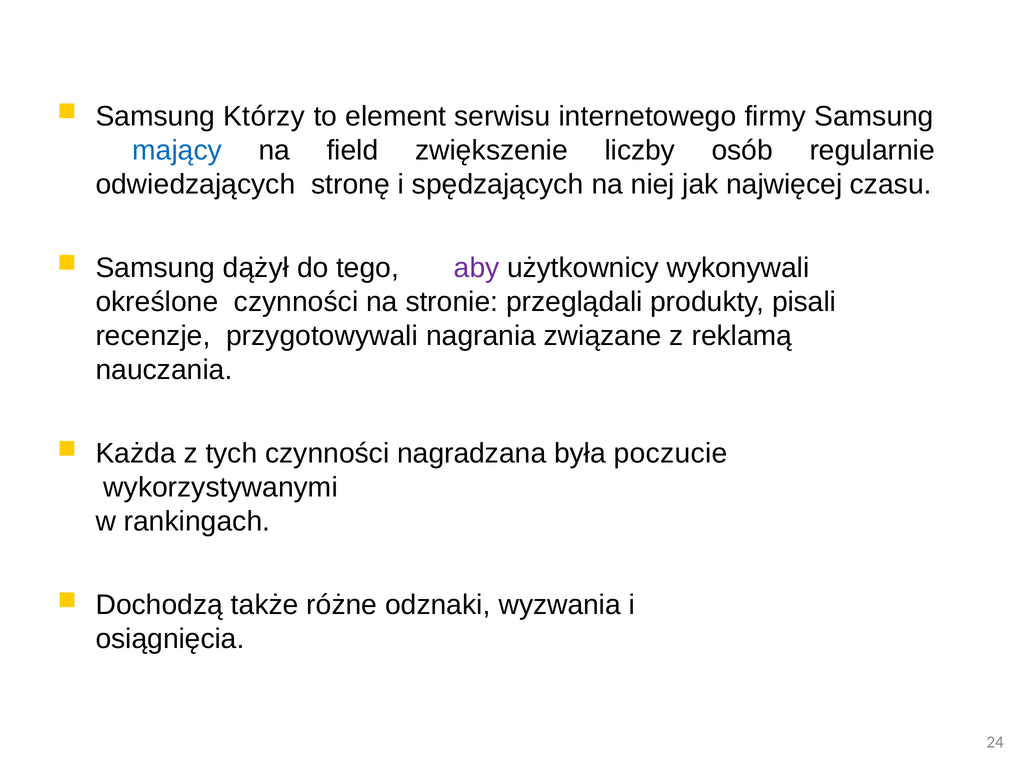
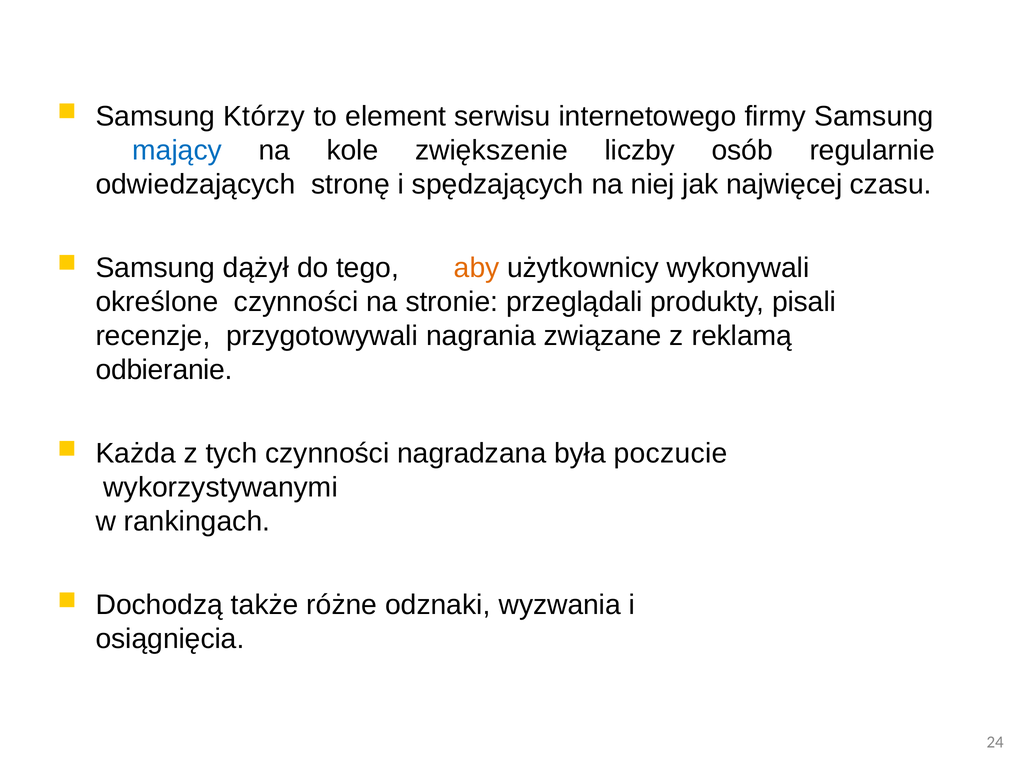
field: field -> kole (353, 150)
aby colour: purple -> orange (477, 268)
nauczania: nauczania -> odbieranie (164, 370)
